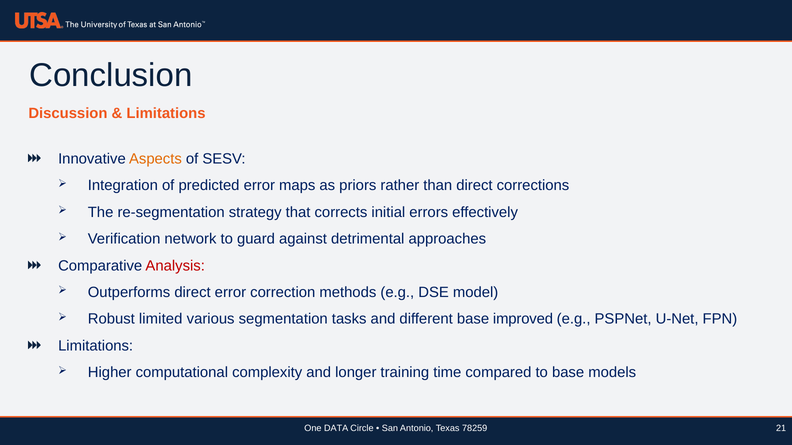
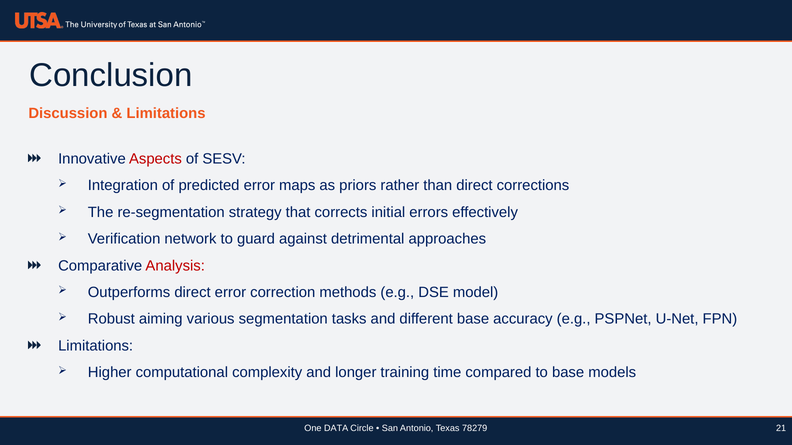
Aspects colour: orange -> red (155, 159)
limited: limited -> aiming (161, 319)
improved: improved -> accuracy (523, 319)
78259: 78259 -> 78279 (475, 429)
